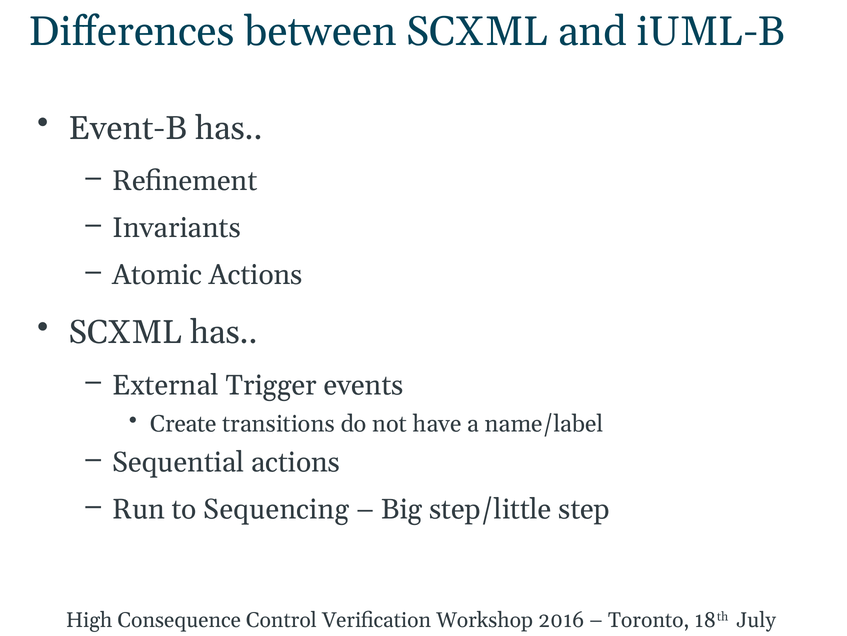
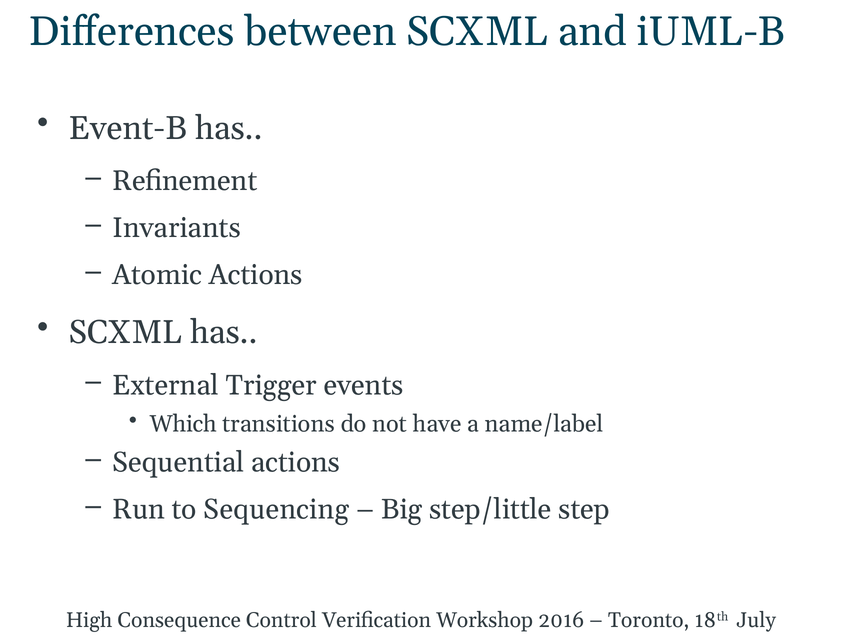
Create: Create -> Which (183, 423)
